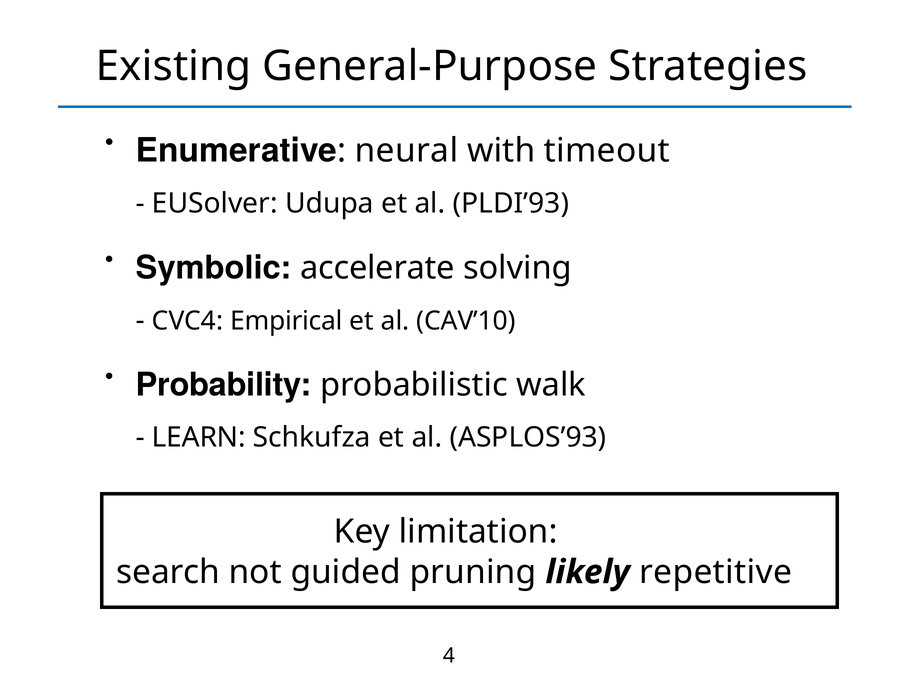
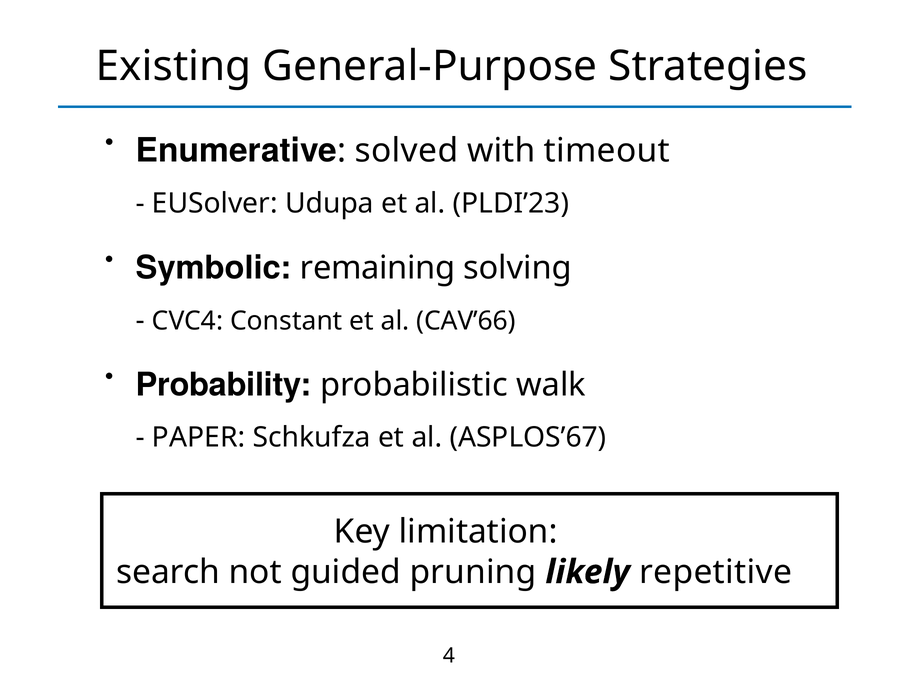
neural: neural -> solved (407, 150)
PLDI’93: PLDI’93 -> PLDI’23 (511, 203)
accelerate: accelerate -> remaining (378, 268)
Empirical: Empirical -> Constant (286, 321)
CAV’10: CAV’10 -> CAV’66 (466, 321)
LEARN: LEARN -> PAPER (199, 437)
ASPLOS’93: ASPLOS’93 -> ASPLOS’67 (528, 437)
